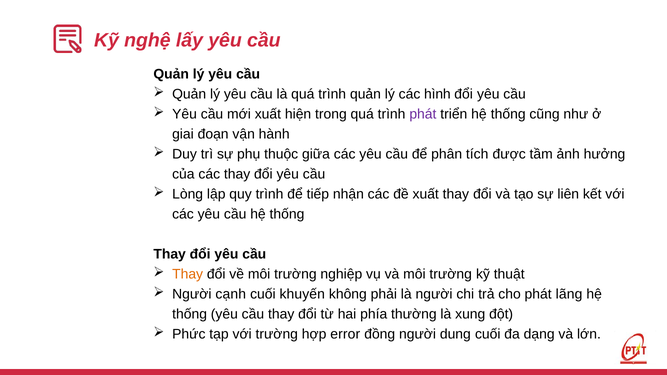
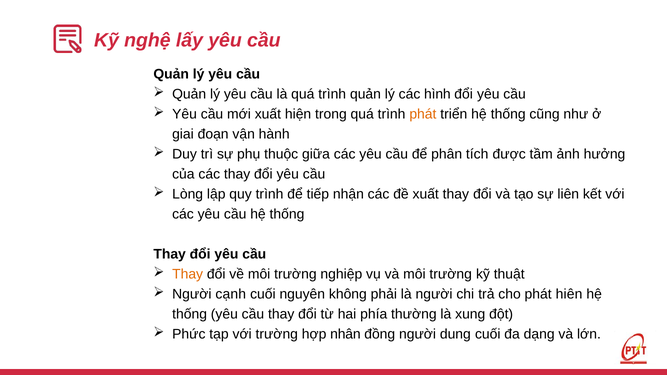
phát colour: purple -> orange (423, 114)
khuyến: khuyến -> nguyên (302, 294)
lãng: lãng -> hiên (569, 294)
error: error -> nhân (345, 334)
